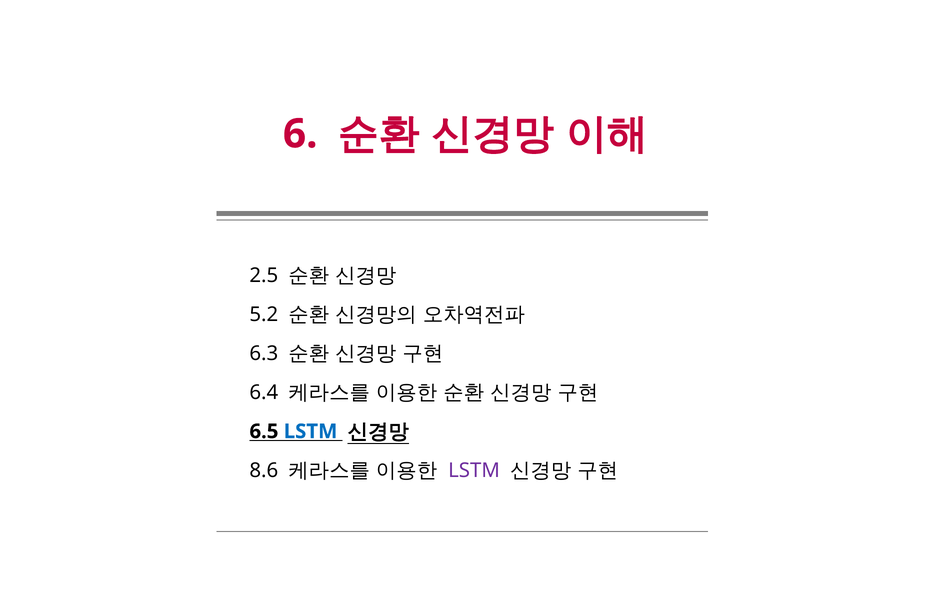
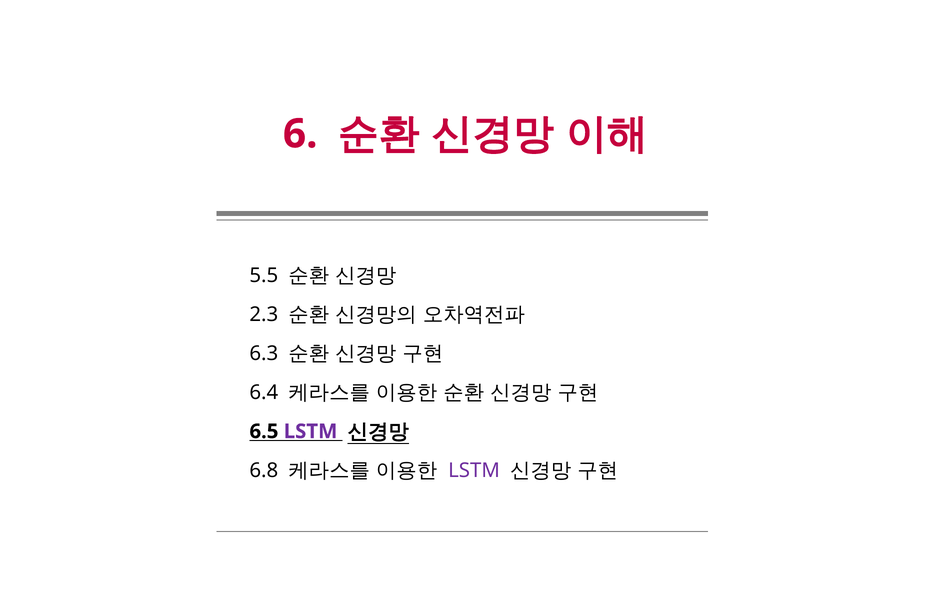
2.5: 2.5 -> 5.5 (264, 276)
5.2: 5.2 -> 2.3 (264, 315)
LSTM colour: blue -> purple (311, 432)
8.6: 8.6 -> 6.8 (264, 471)
